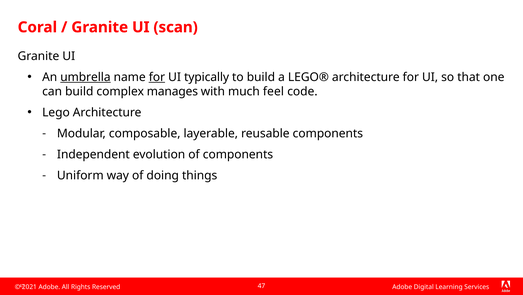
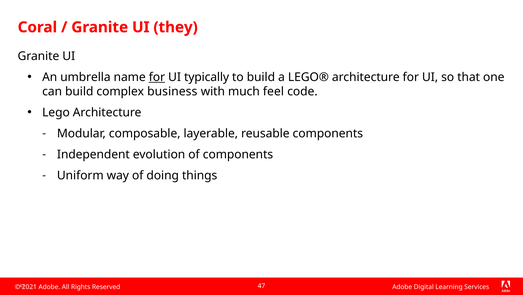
scan: scan -> they (176, 27)
umbrella underline: present -> none (85, 77)
manages: manages -> business (172, 91)
